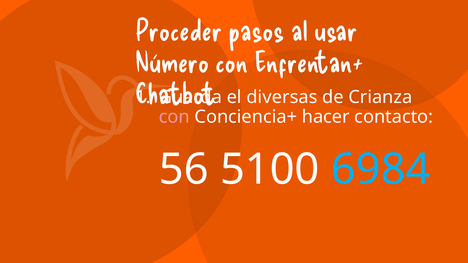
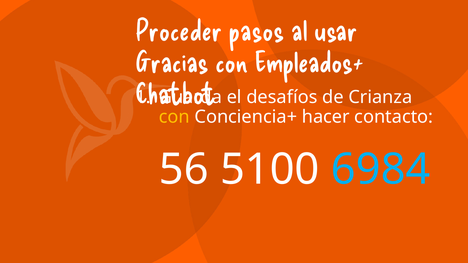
Número: Número -> Gracias (172, 63)
Enfrentan+: Enfrentan+ -> Empleados+ (309, 63)
diversas: diversas -> desafíos (282, 97)
con colour: pink -> yellow (174, 117)
